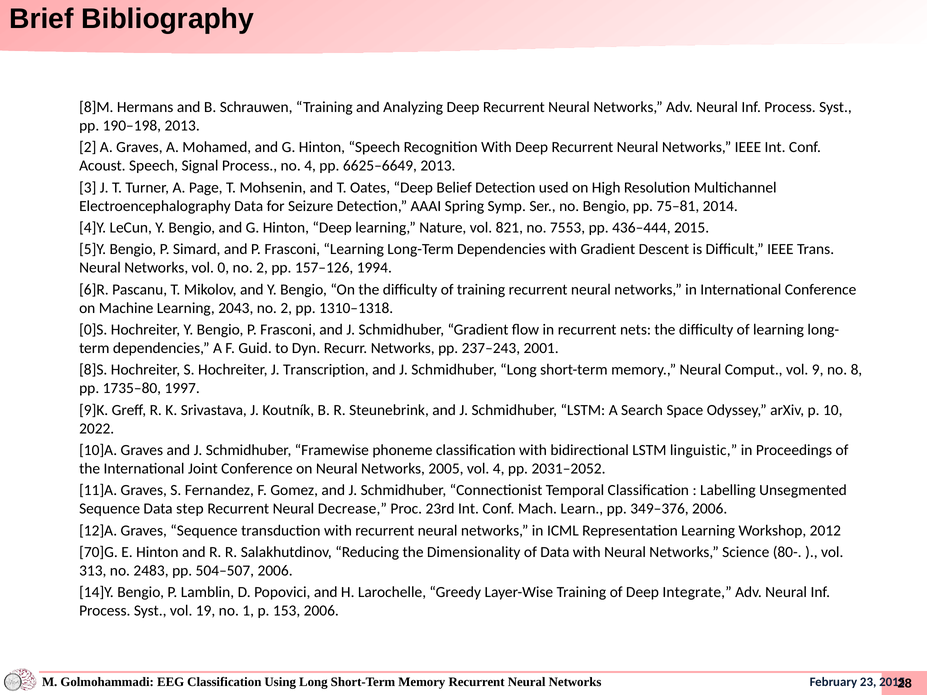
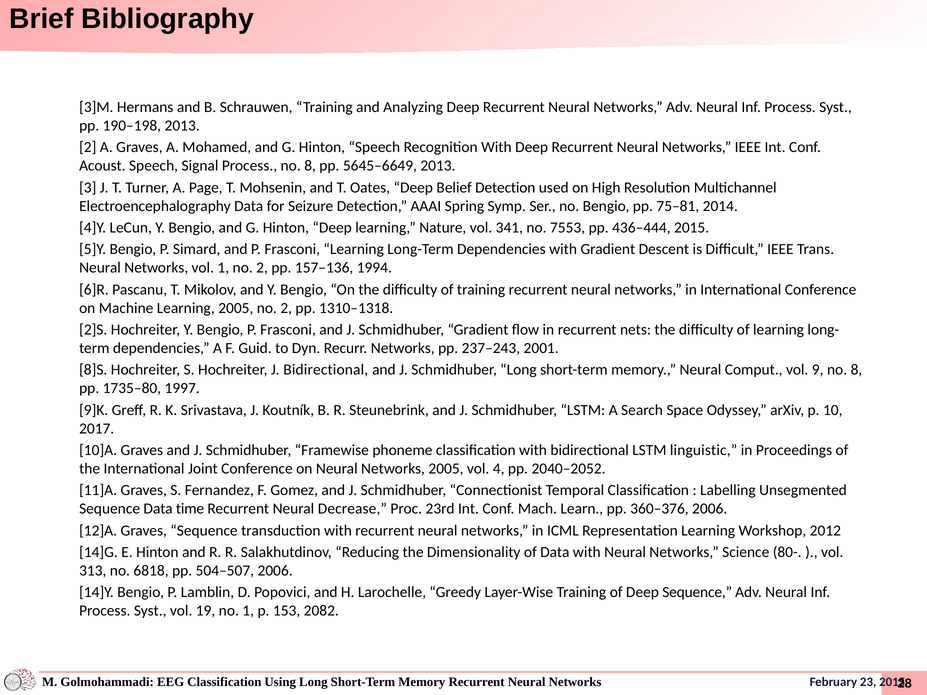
8]M: 8]M -> 3]M (96, 107)
Process no 4: 4 -> 8 (310, 166)
6625–6649: 6625–6649 -> 5645–6649 (380, 166)
821: 821 -> 341 (509, 228)
vol 0: 0 -> 1 (223, 268)
157–126: 157–126 -> 157–136 (324, 268)
Learning 2043: 2043 -> 2005 (236, 308)
0]S: 0]S -> 2]S (93, 330)
J Transcription: Transcription -> Bidirectional (326, 370)
2022: 2022 -> 2017 (97, 429)
2031–2052: 2031–2052 -> 2040–2052 (569, 469)
step: step -> time (190, 509)
349–376: 349–376 -> 360–376 (659, 509)
70]G: 70]G -> 14]G (99, 552)
2483: 2483 -> 6818 (151, 571)
Deep Integrate: Integrate -> Sequence (697, 593)
153 2006: 2006 -> 2082 (321, 611)
